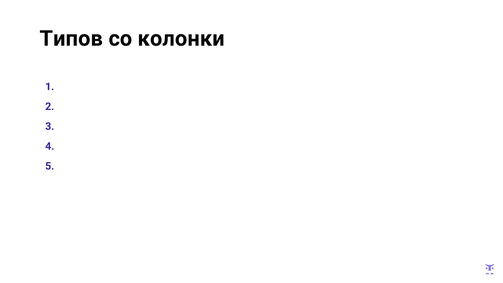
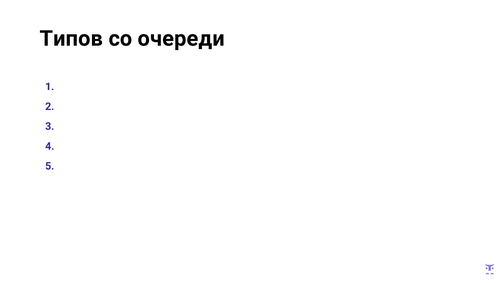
колонки: колонки -> очереди (181, 39)
